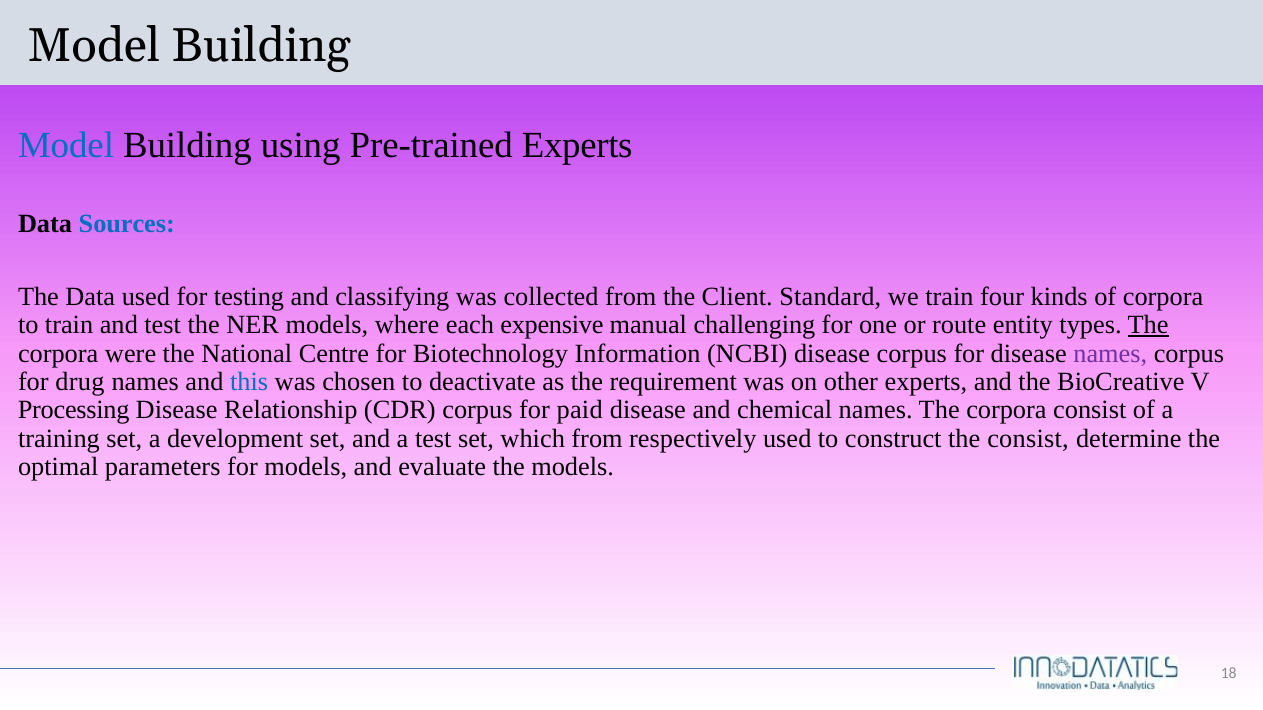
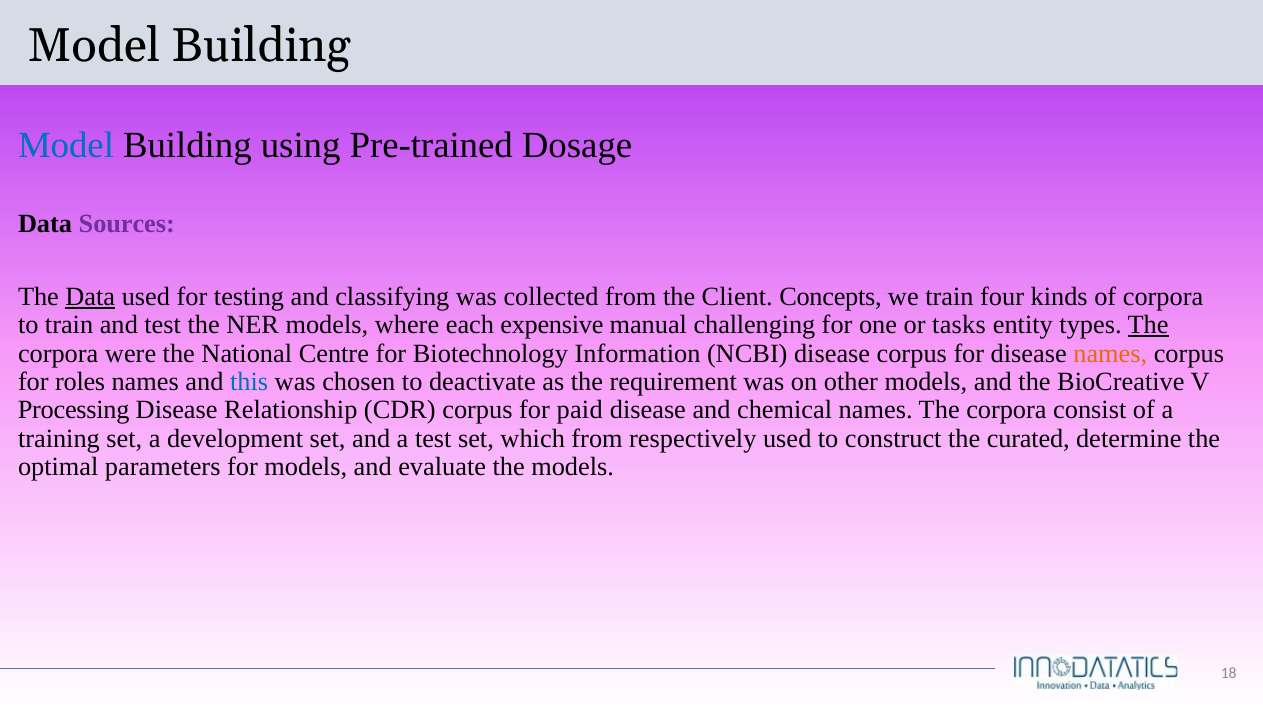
Pre-trained Experts: Experts -> Dosage (577, 146)
Sources colour: blue -> purple (127, 224)
Data underline: none -> present (90, 297)
Standard: Standard -> Concepts (831, 297)
route: route -> tasks (959, 325)
names colour: purple -> orange (1110, 354)
drug: drug -> roles (80, 382)
other experts: experts -> models (926, 382)
the consist: consist -> curated (1028, 439)
